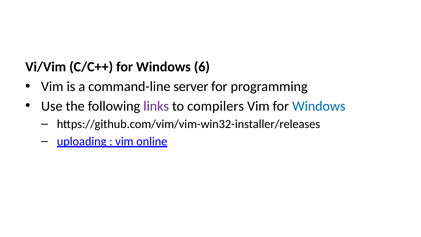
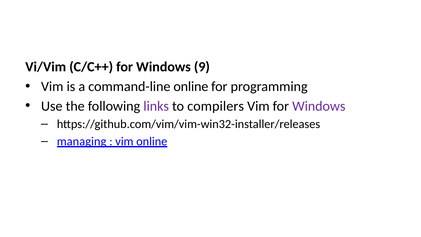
6: 6 -> 9 (202, 67)
command-line server: server -> online (191, 86)
Windows colour: blue -> purple (319, 106)
uploading: uploading -> managing (82, 141)
